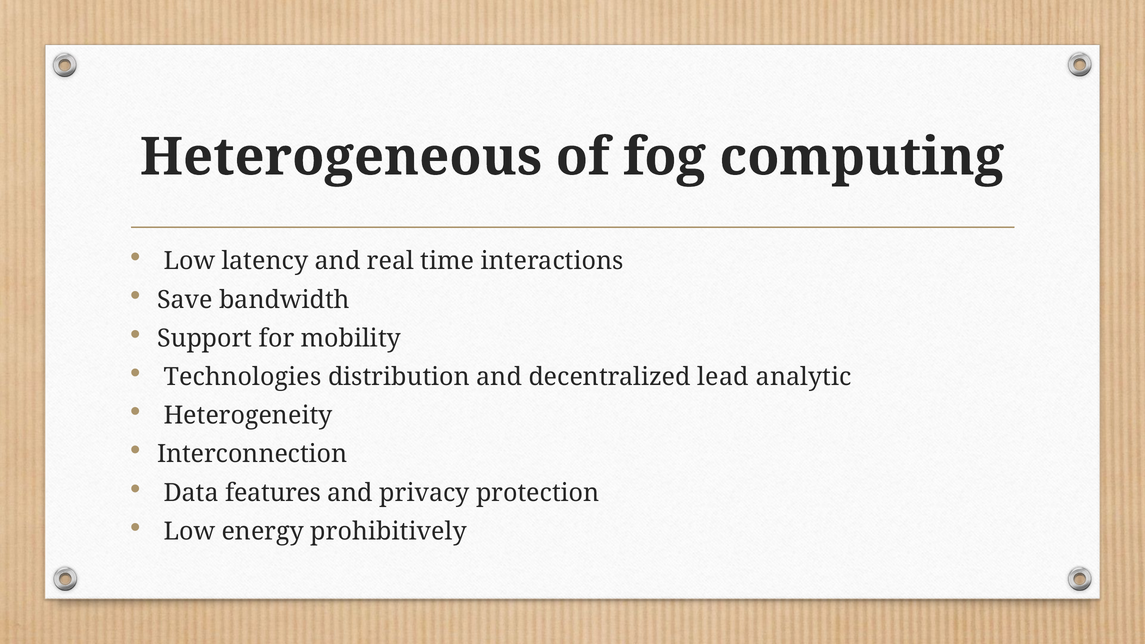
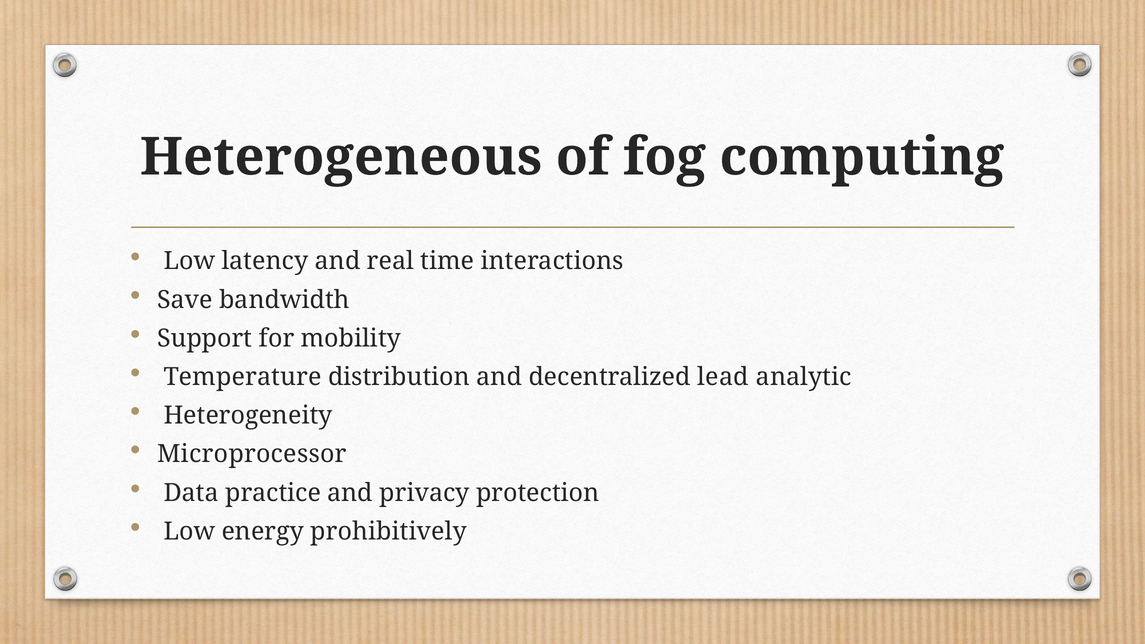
Technologies: Technologies -> Temperature (242, 377)
Interconnection: Interconnection -> Microprocessor (252, 454)
features: features -> practice (273, 493)
